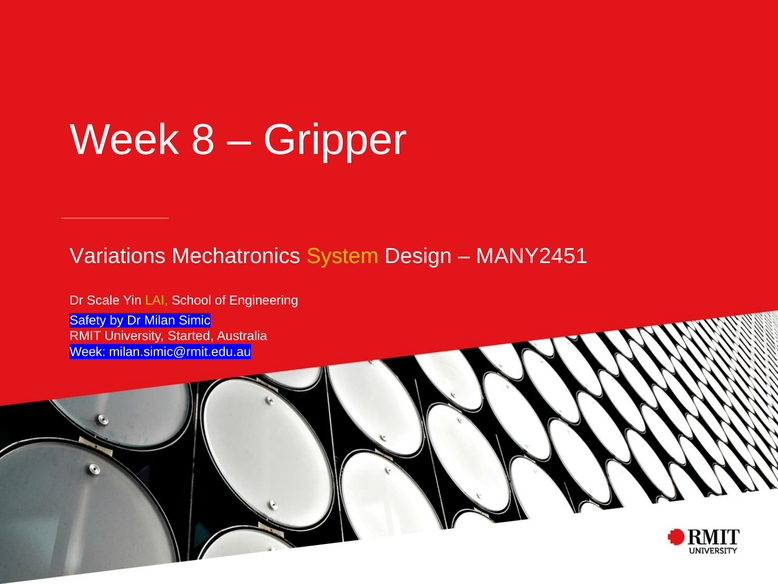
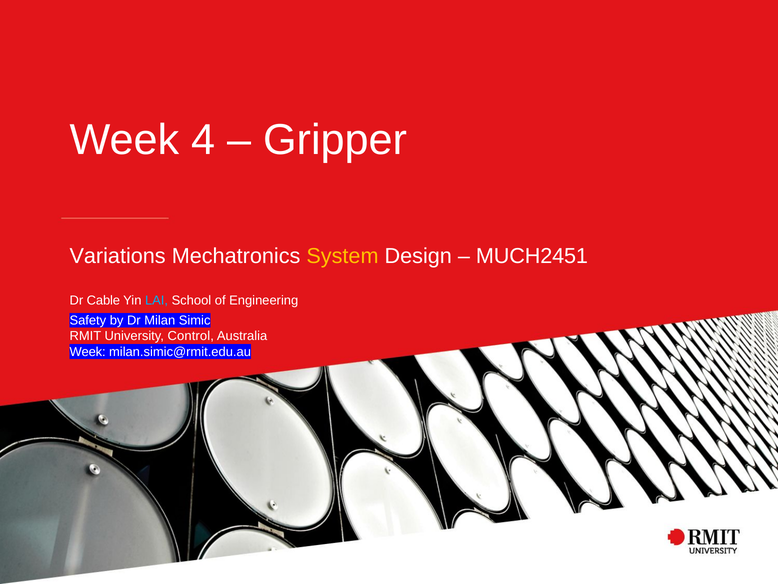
8: 8 -> 4 (203, 140)
MANY2451: MANY2451 -> MUCH2451 (532, 256)
Scale: Scale -> Cable (103, 300)
LAI colour: yellow -> light blue (157, 300)
Started: Started -> Control (191, 336)
